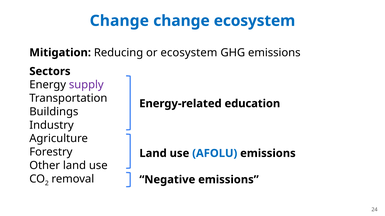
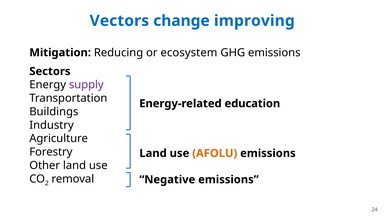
Change: Change -> Vectors (119, 21)
change ecosystem: ecosystem -> improving (254, 21)
AFOLU colour: blue -> orange (215, 154)
